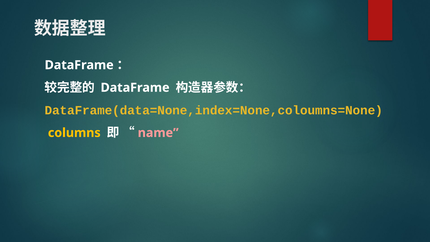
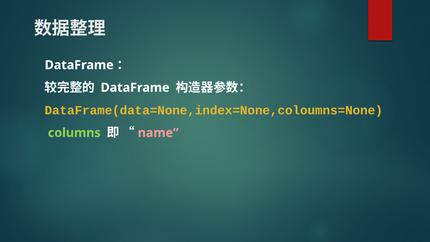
columns colour: yellow -> light green (74, 133)
